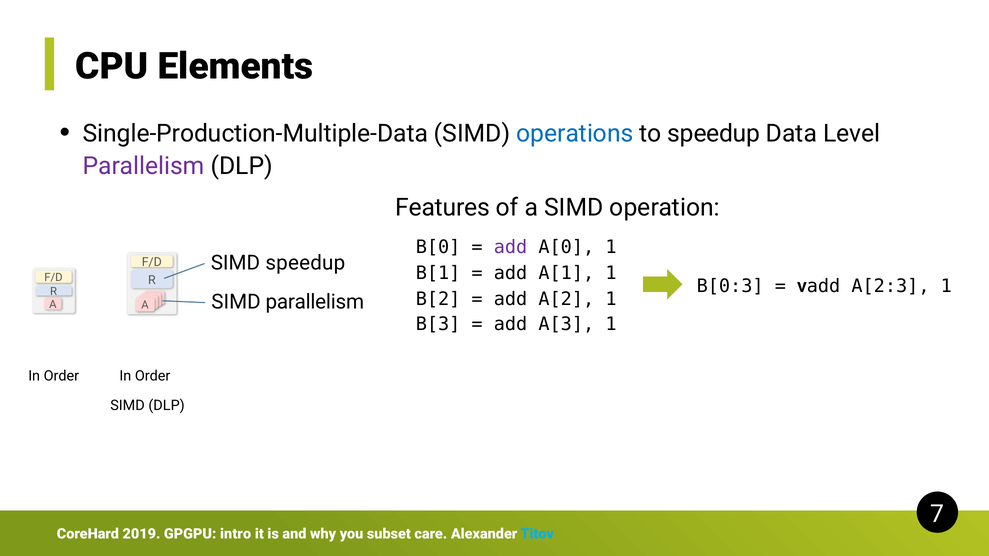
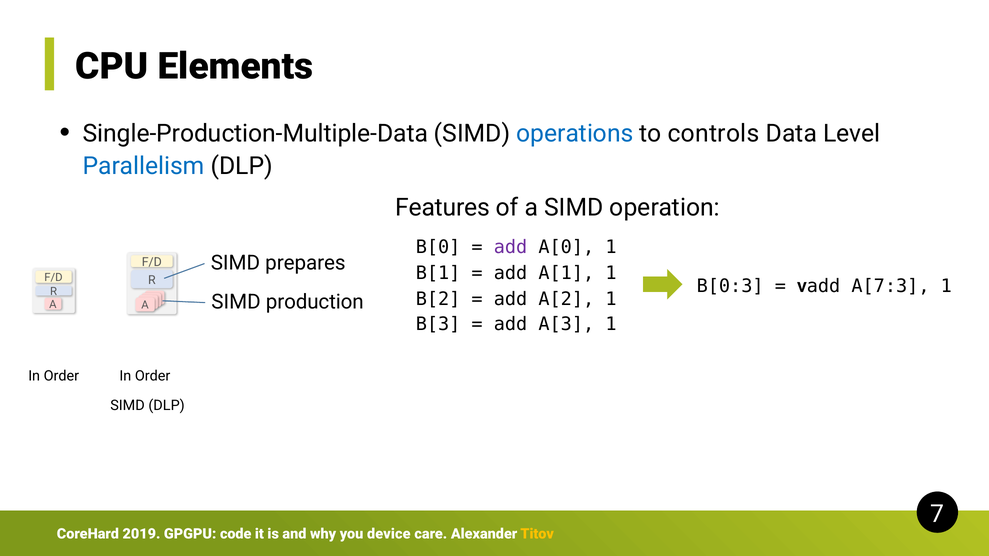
to speedup: speedup -> controls (714, 133)
Parallelism colour: purple -> blue (144, 166)
SIMD speedup: speedup -> prepares (305, 263)
A[2:3: A[2:3 -> A[7:3 (890, 286)
SIMD parallelism: parallelism -> production (315, 302)
intro: intro -> code (236, 534)
subset: subset -> device (389, 534)
Titov colour: light blue -> yellow (537, 534)
